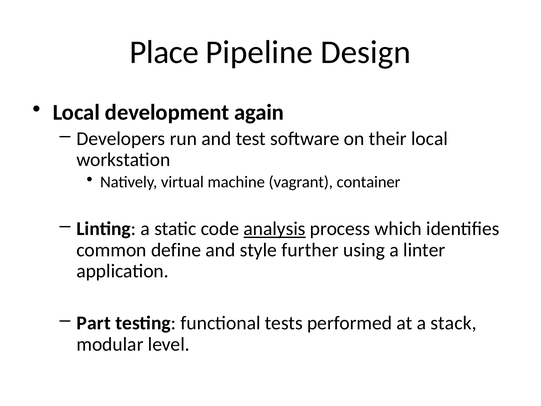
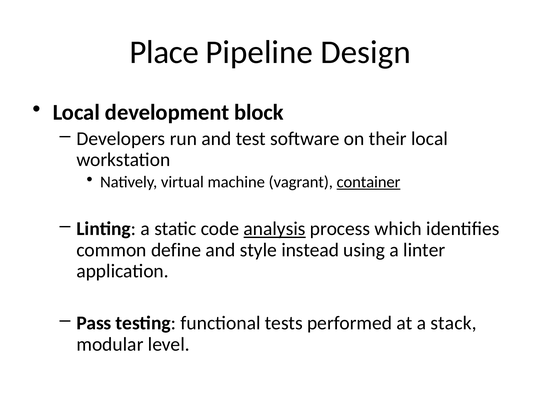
again: again -> block (259, 112)
container underline: none -> present (369, 182)
further: further -> instead (310, 250)
Part: Part -> Pass (94, 323)
